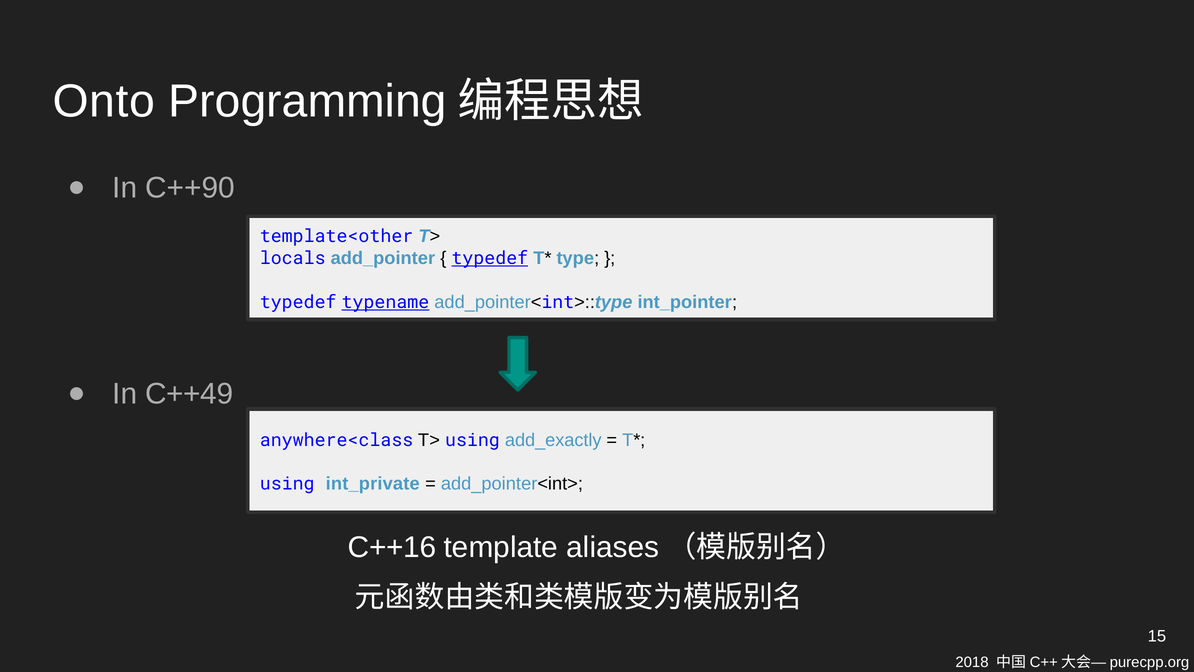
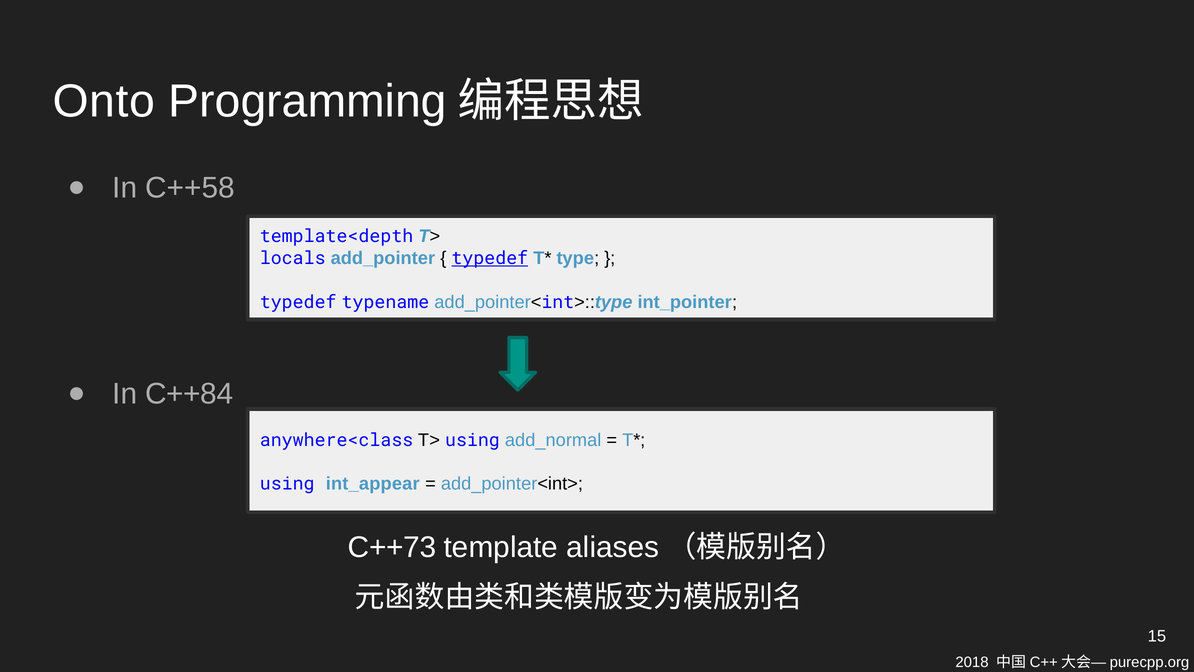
C++90: C++90 -> C++58 (190, 188)
template<other: template<other -> template<depth (337, 236)
typename underline: present -> none (385, 302)
C++49: C++49 -> C++84 (189, 394)
add_exactly: add_exactly -> add_normal (553, 440)
int_private: int_private -> int_appear (373, 484)
C++16: C++16 -> C++73 (392, 547)
